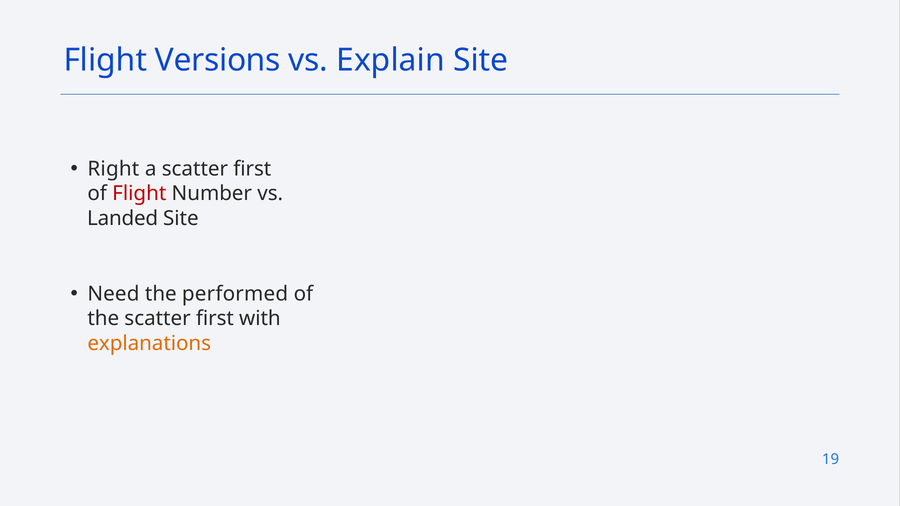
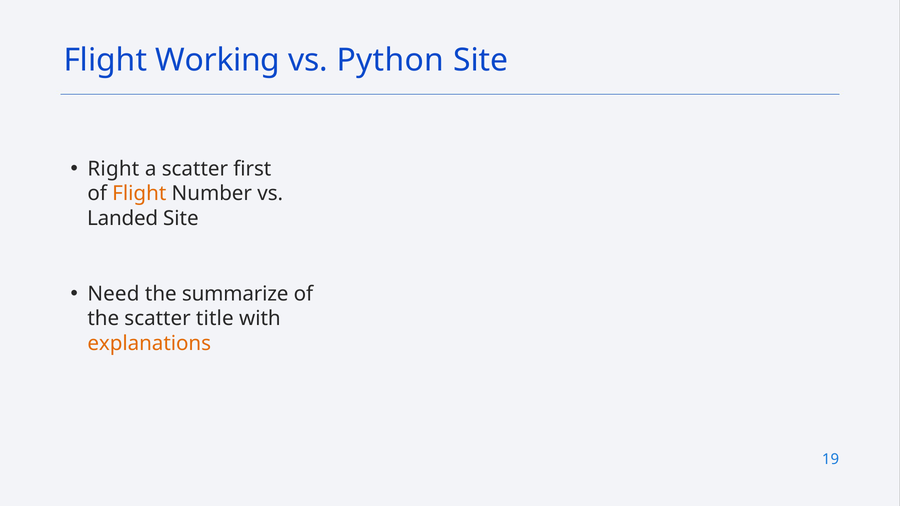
Versions: Versions -> Working (218, 60)
Explain: Explain -> Python (390, 60)
Flight colour: red -> orange (139, 194)
performed: performed -> summarize (235, 294)
the scatter first: first -> title (215, 319)
